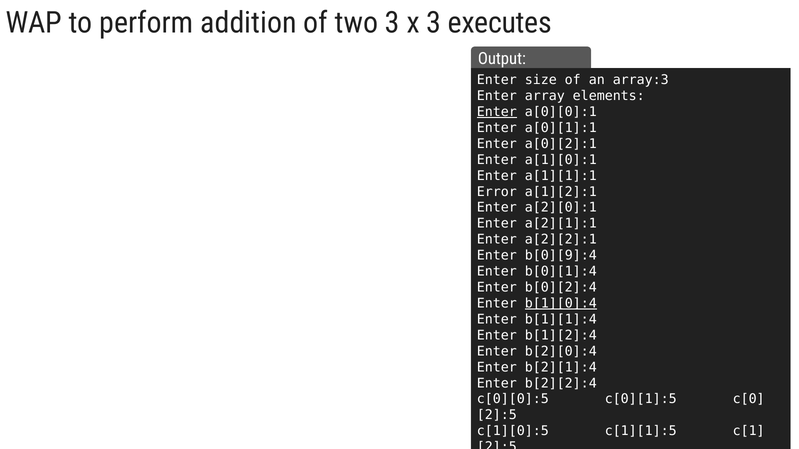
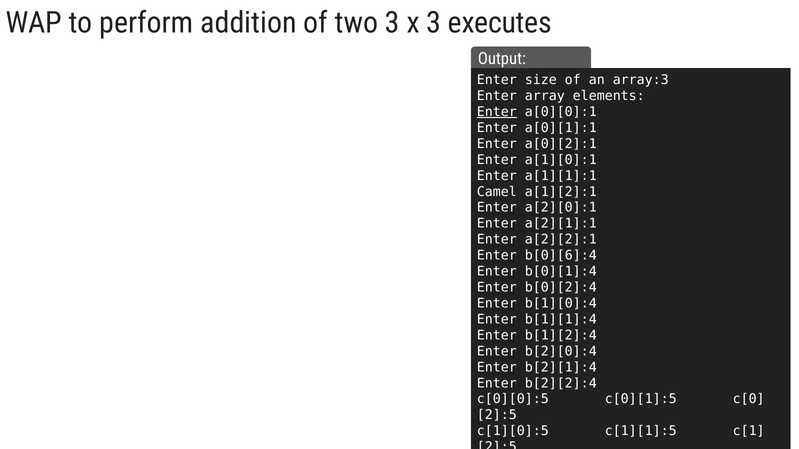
Error: Error -> Camel (497, 192)
b[0][9]:4: b[0][9]:4 -> b[0][6]:4 (561, 256)
b[1][0]:4 underline: present -> none (561, 304)
